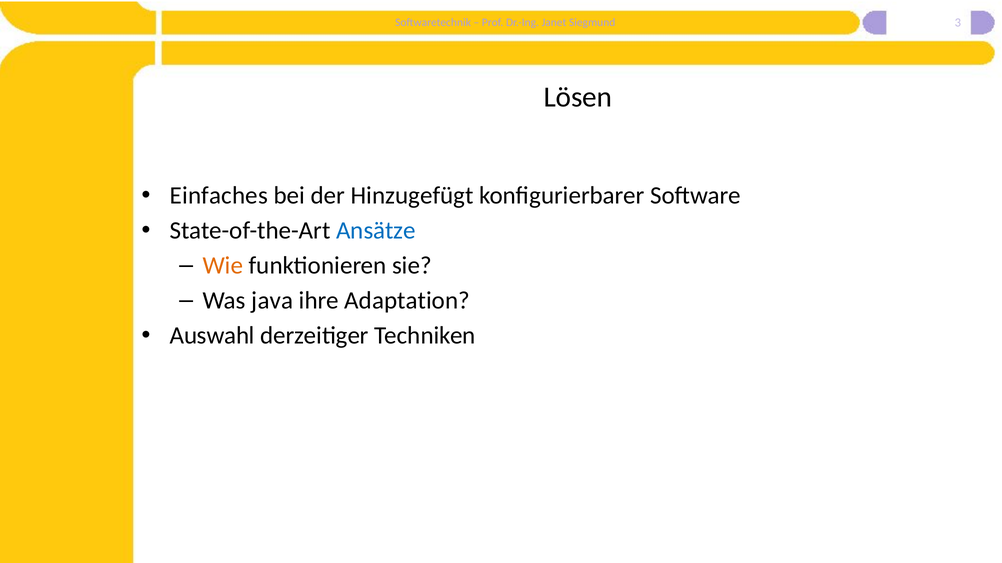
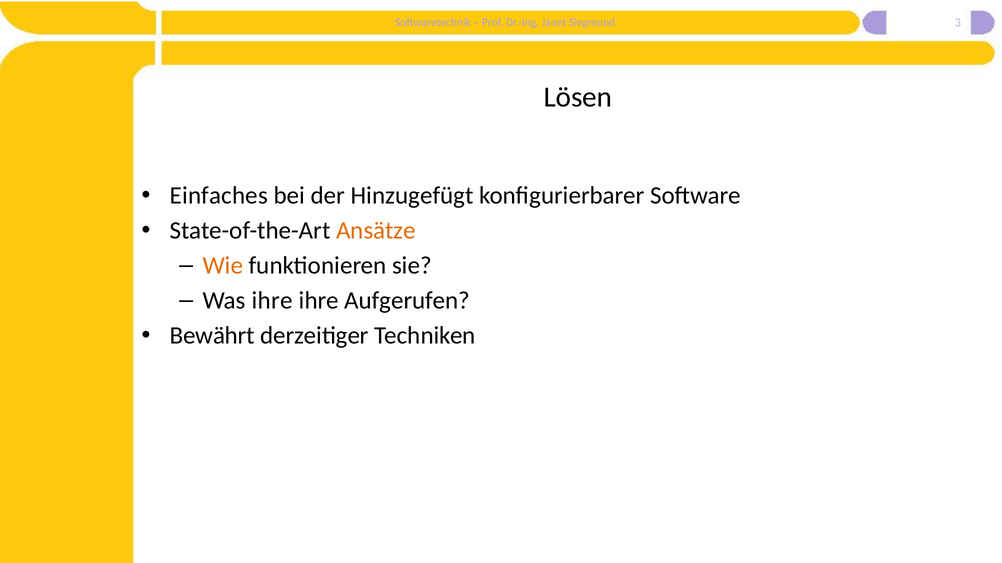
Ansätze colour: blue -> orange (376, 231)
Was java: java -> ihre (272, 301)
Adaptation: Adaptation -> Aufgerufen (407, 301)
Auswahl: Auswahl -> Bewährt (212, 336)
